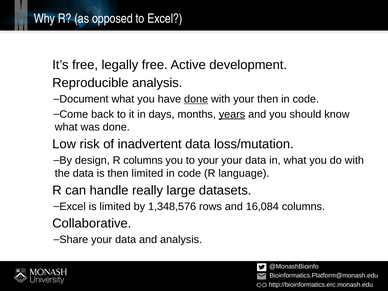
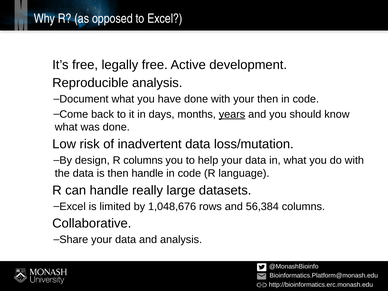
done underline: present -> none (196, 99)
to your: your -> help (208, 160)
then limited: limited -> handle (147, 173)
1,348,576: 1,348,576 -> 1,048,676 (172, 206)
16,084: 16,084 -> 56,384 (262, 206)
